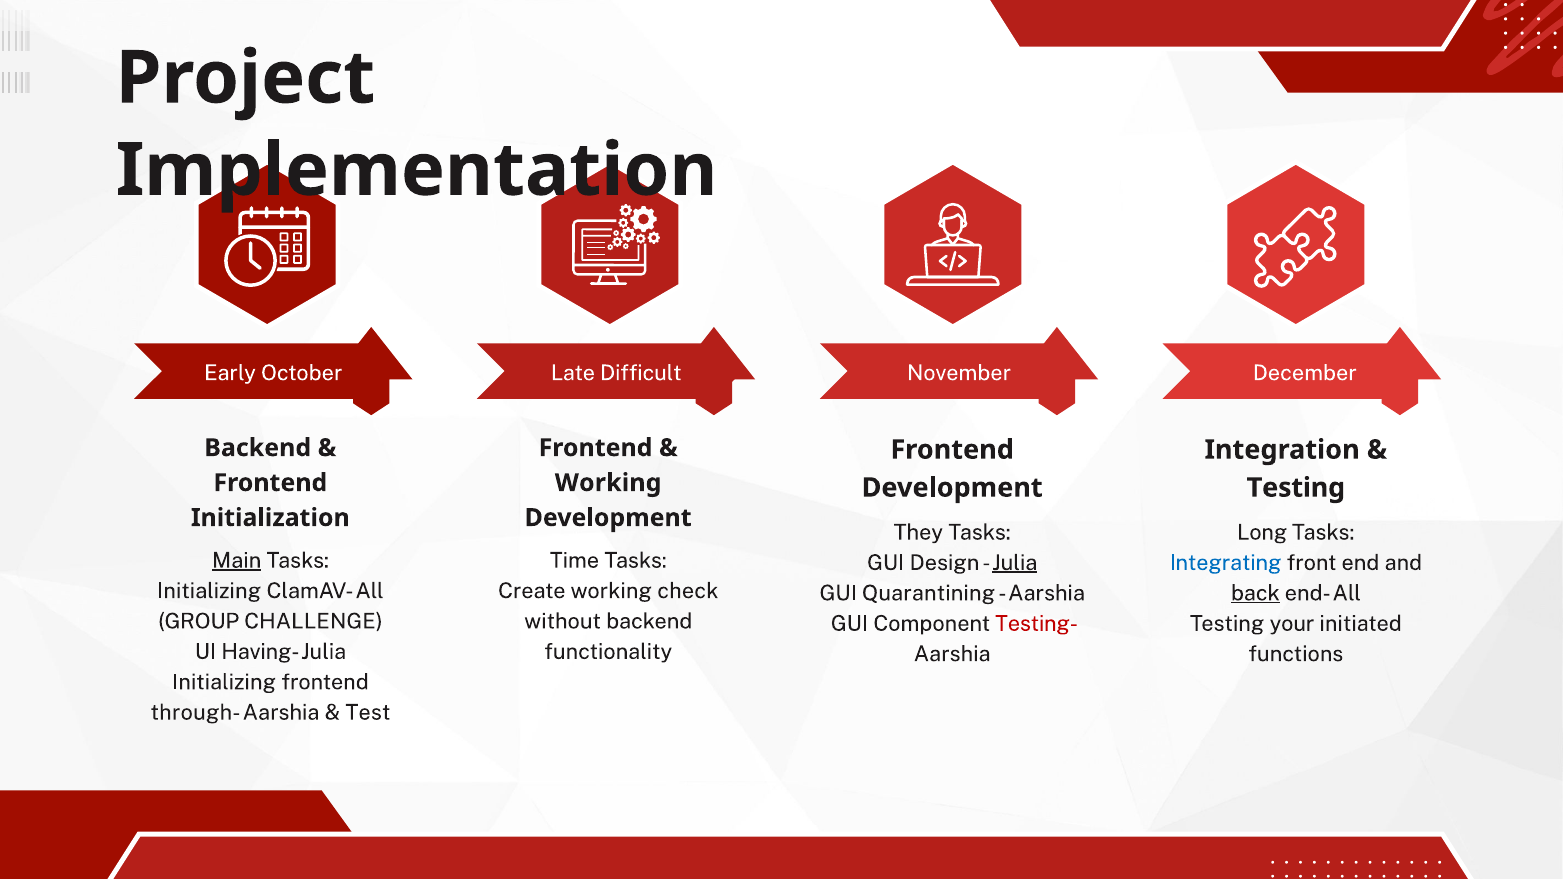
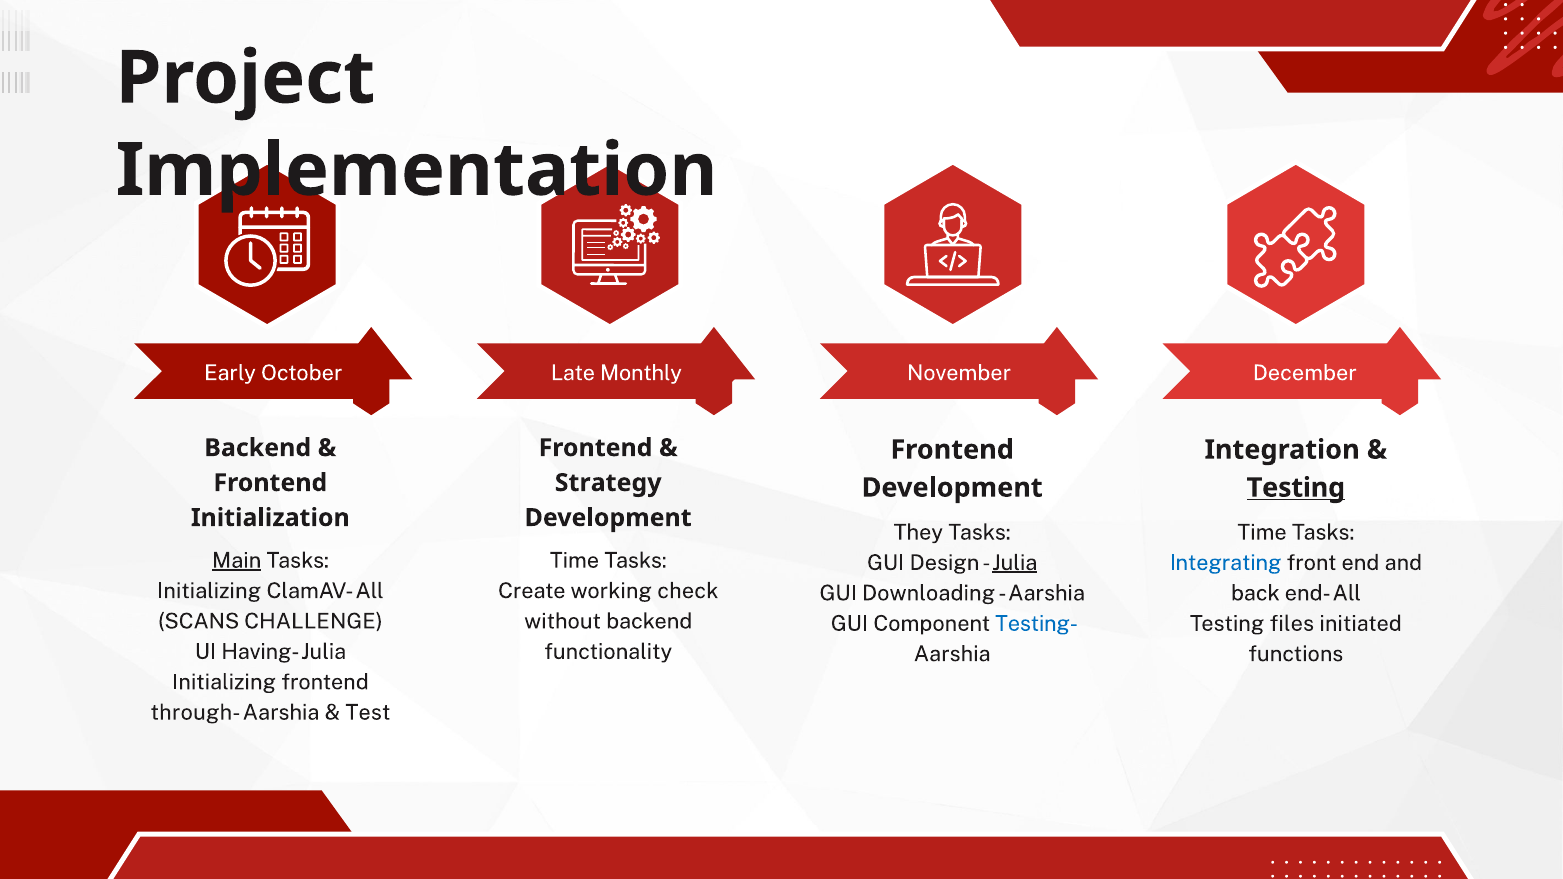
Difficult: Difficult -> Monthly (641, 373)
Working: Working -> Strategy (608, 483)
Testing underline: none -> present (1296, 488)
Long: Long -> Time (1262, 533)
Quarantining: Quarantining -> Downloading (929, 593)
back underline: present -> none (1255, 593)
GROUP: GROUP -> SCANS (199, 621)
Testing- colour: red -> blue (1036, 624)
your: your -> files (1292, 624)
